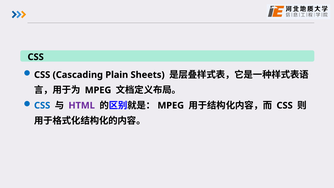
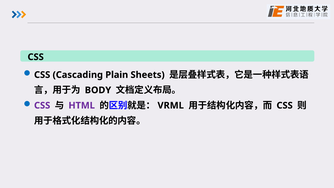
MPEG: MPEG -> BODY (98, 90)
CSS colour: blue -> purple (42, 105)
MPEG: MPEG -> VRML (171, 105)
